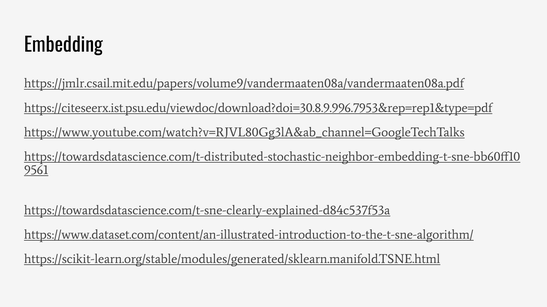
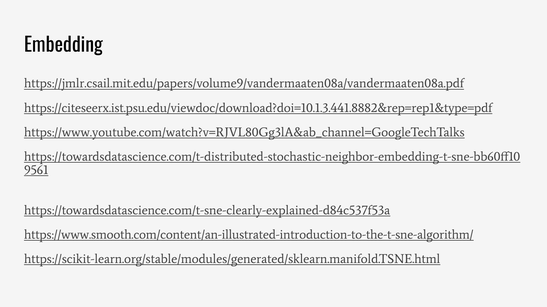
https://citeseerx.ist.psu.edu/viewdoc/download?doi=30.8.9.996.7953&rep=rep1&type=pdf: https://citeseerx.ist.psu.edu/viewdoc/download?doi=30.8.9.996.7953&rep=rep1&type=pdf -> https://citeseerx.ist.psu.edu/viewdoc/download?doi=10.1.3.441.8882&rep=rep1&type=pdf (258, 108)
https://www.dataset.com/content/an-illustrated-introduction-to-the-t-sne-algorithm/: https://www.dataset.com/content/an-illustrated-introduction-to-the-t-sne-algorithm/ -> https://www.smooth.com/content/an-illustrated-introduction-to-the-t-sne-algorithm/ (249, 235)
